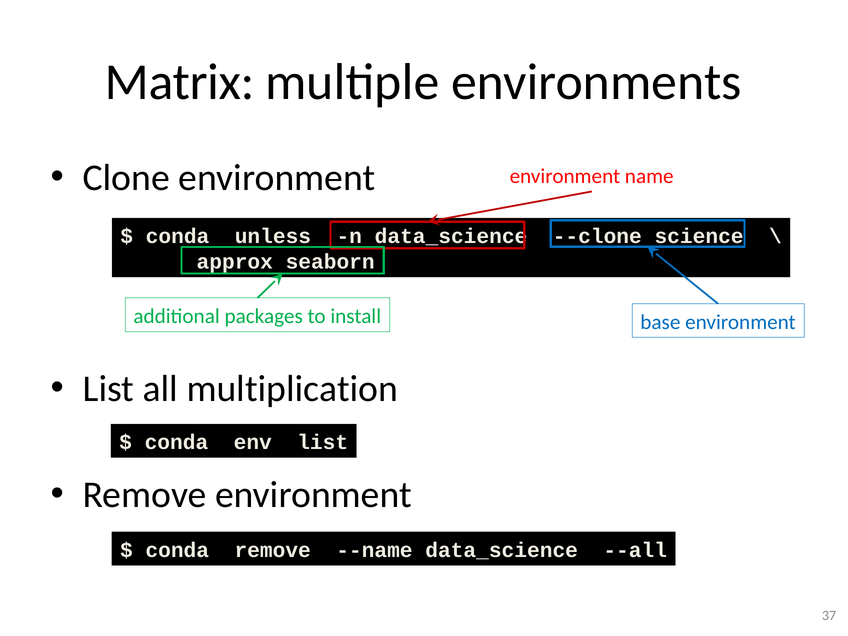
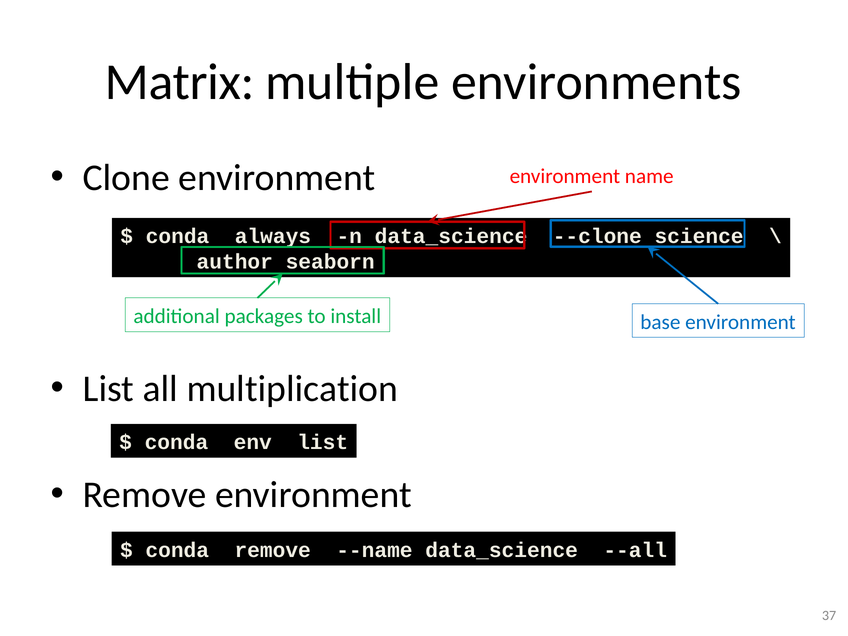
unless: unless -> always (273, 236)
approx: approx -> author (235, 262)
